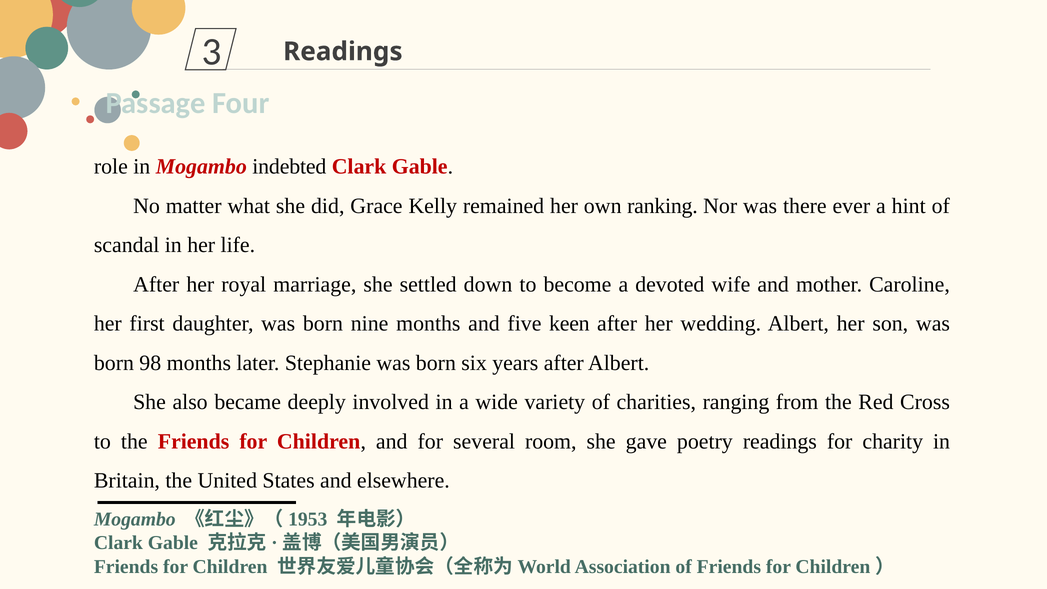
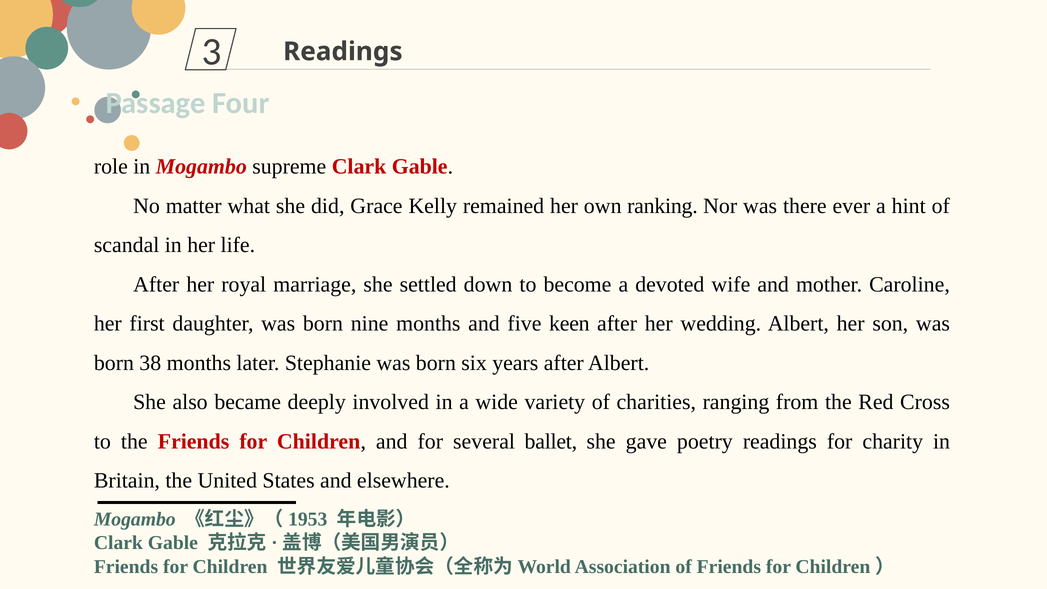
indebted: indebted -> supreme (289, 167)
98: 98 -> 38 (150, 363)
room: room -> ballet (551, 441)
